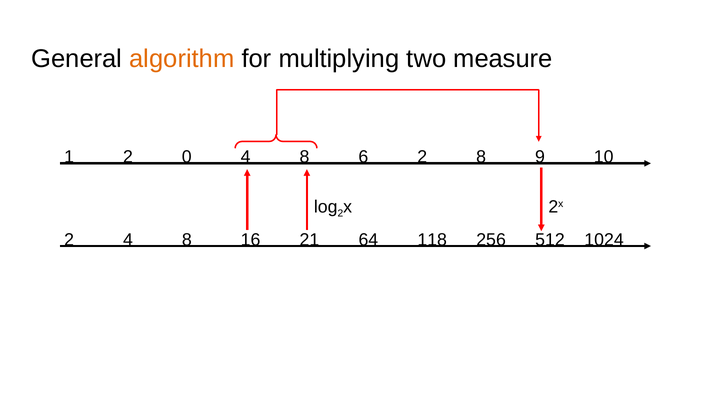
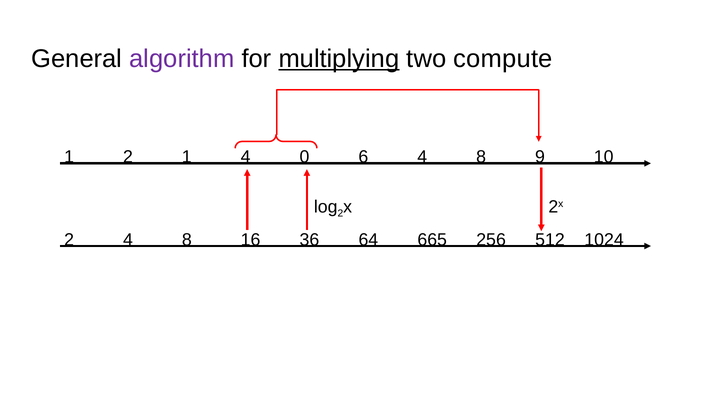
algorithm colour: orange -> purple (182, 59)
multiplying underline: none -> present (339, 59)
measure: measure -> compute (503, 59)
2 0: 0 -> 1 (187, 157)
8: 8 -> 0 (304, 157)
6 2: 2 -> 4 (422, 157)
21: 21 -> 36 (309, 239)
118: 118 -> 665 (432, 239)
